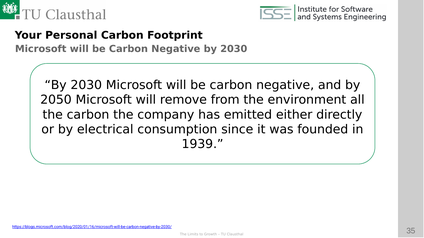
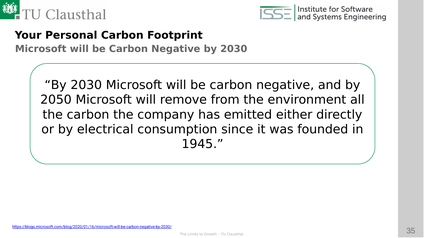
1939: 1939 -> 1945 (203, 145)
